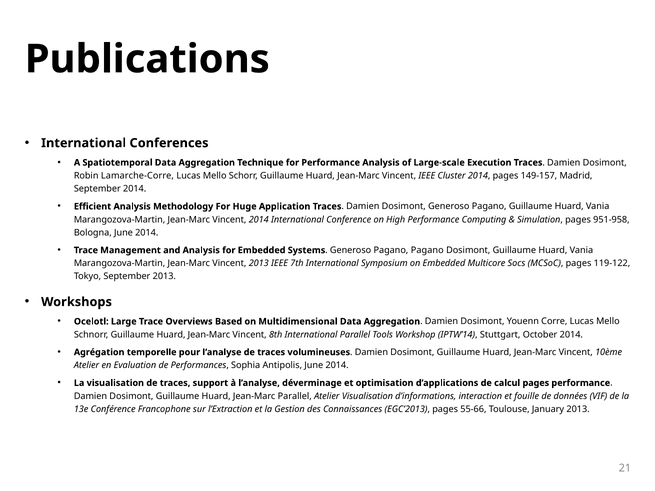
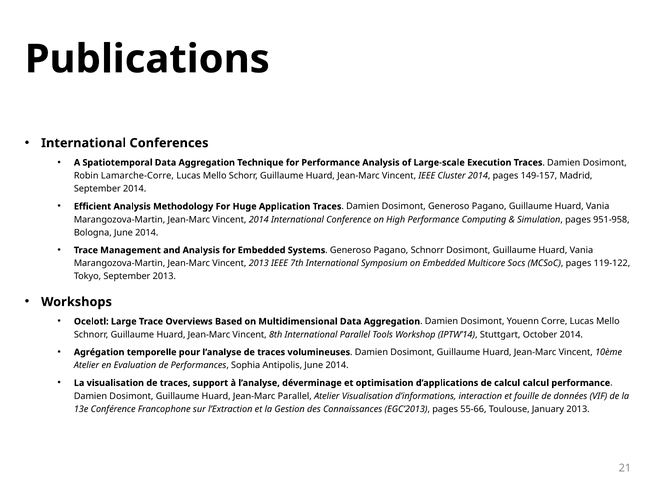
Pagano Pagano: Pagano -> Schnorr (427, 250)
calcul pages: pages -> calcul (536, 383)
